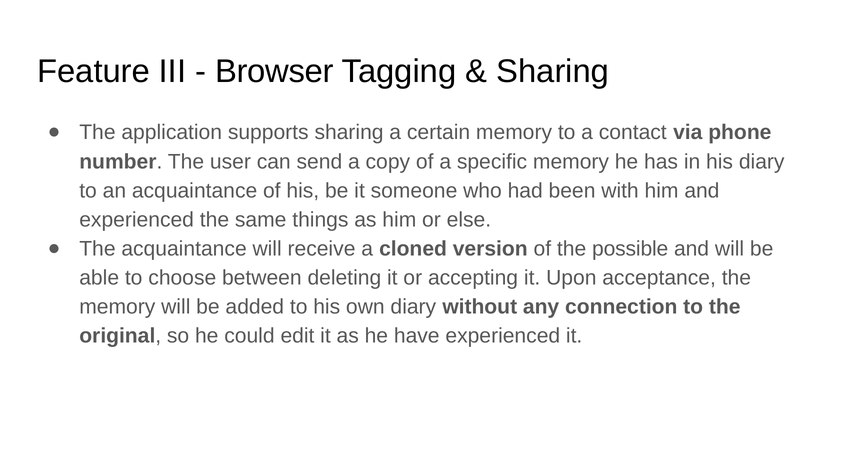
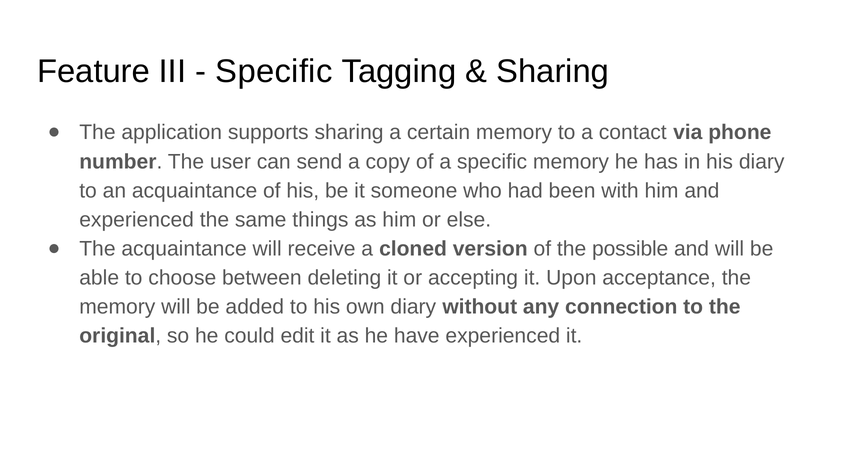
Browser: Browser -> Specific (274, 71)
